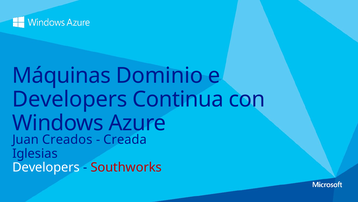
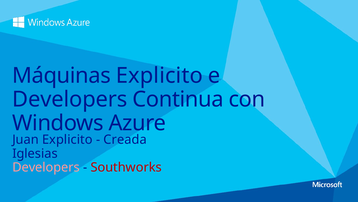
Máquinas Dominio: Dominio -> Explicito (159, 75)
Juan Creados: Creados -> Explicito (67, 139)
Developers colour: white -> pink (46, 167)
